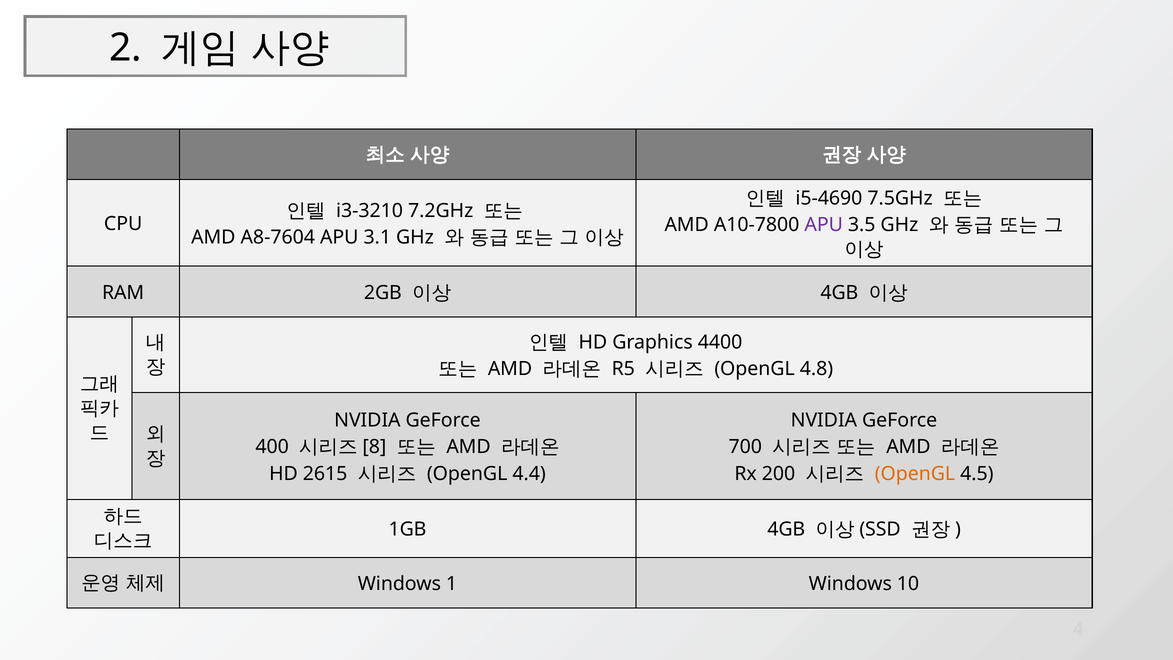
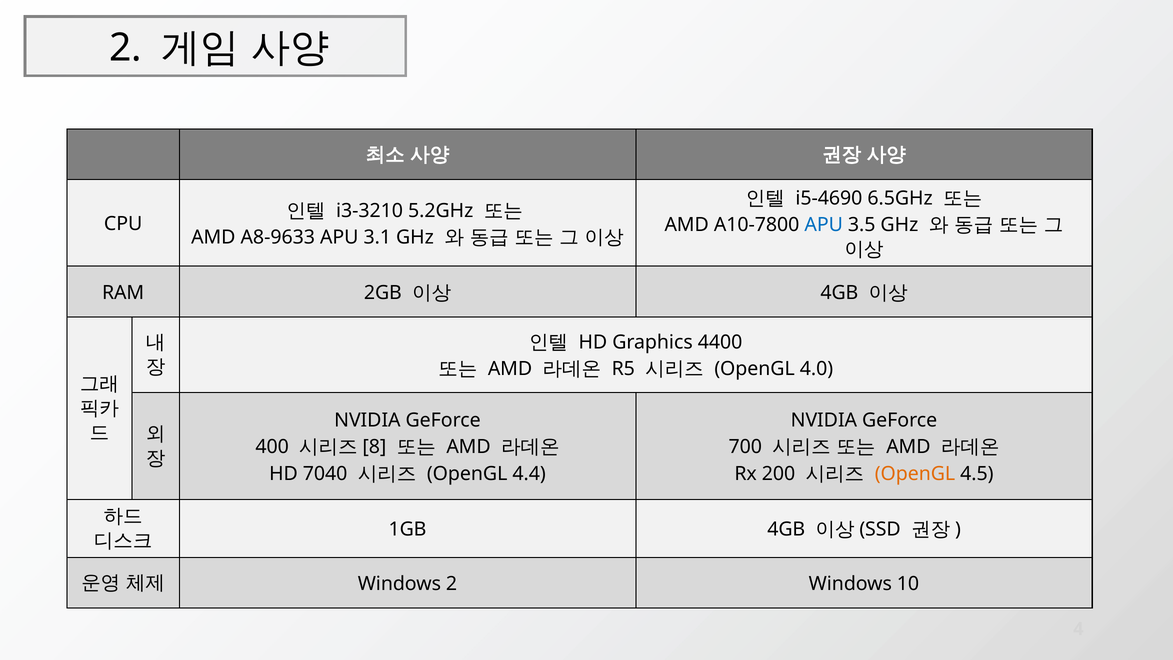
7.5GHz: 7.5GHz -> 6.5GHz (900, 198)
7.2GHz: 7.2GHz -> 5.2GHz (441, 211)
APU colour: purple -> blue (824, 225)
A8-7604: A8-7604 -> A8-9633 (278, 237)
4.8: 4.8 -> 4.0 (816, 369)
2615: 2615 -> 7040 (325, 473)
Windows 1: 1 -> 2 (452, 584)
